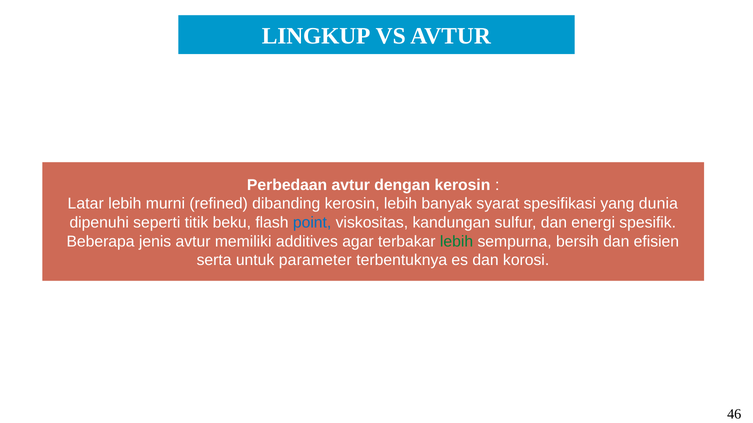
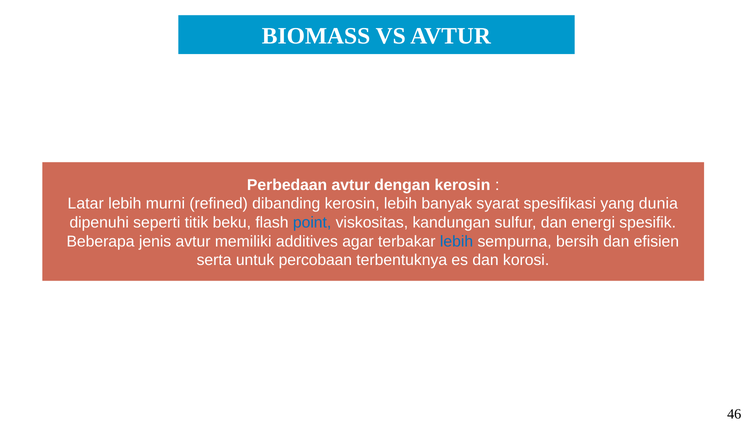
LINGKUP: LINGKUP -> BIOMASS (316, 36)
lebih colour: green -> blue (457, 242)
parameter: parameter -> percobaan (315, 261)
